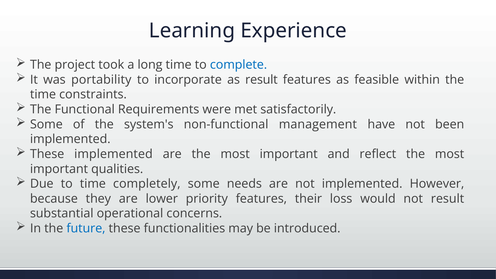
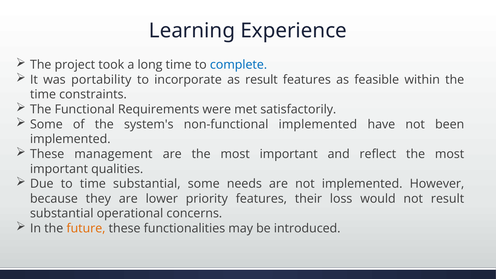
non-functional management: management -> implemented (318, 124)
These implemented: implemented -> management (113, 154)
time completely: completely -> substantial (147, 184)
future colour: blue -> orange (86, 228)
